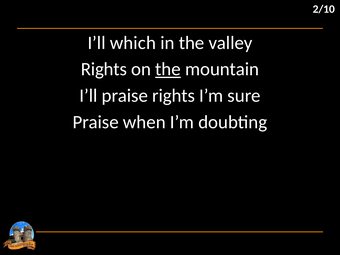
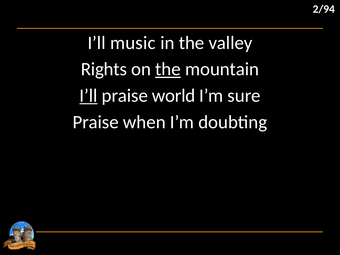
2/10: 2/10 -> 2/94 (324, 9)
which: which -> music (133, 43)
I’ll underline: none -> present (88, 96)
praise rights: rights -> world (174, 96)
